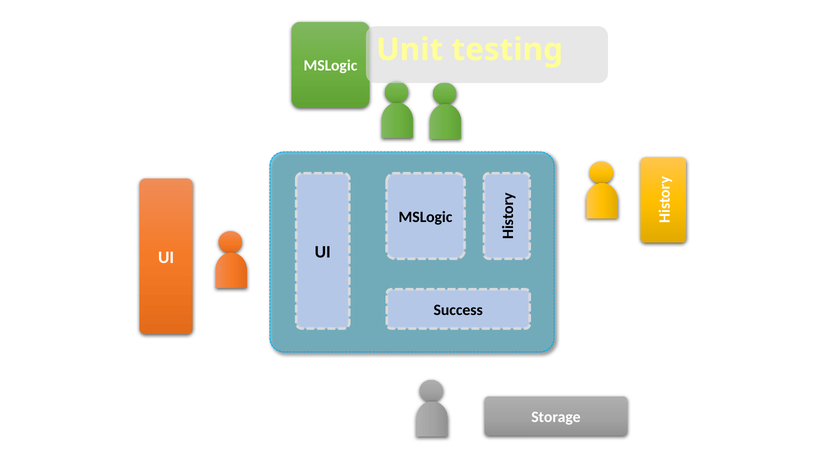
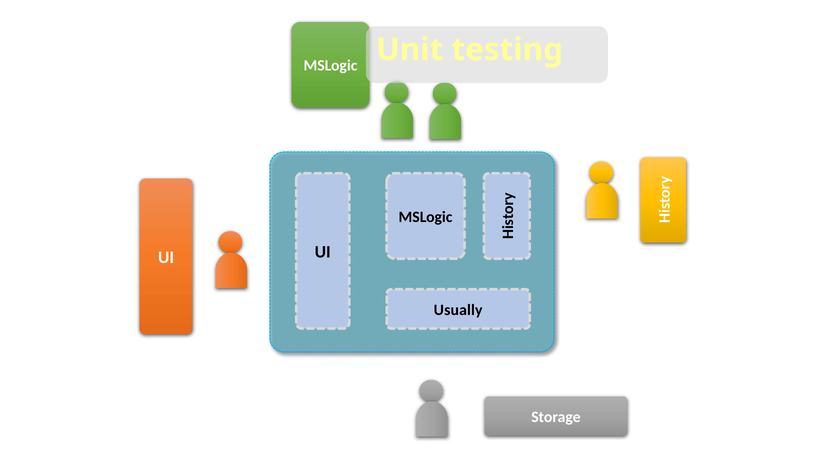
Success: Success -> Usually (458, 310)
